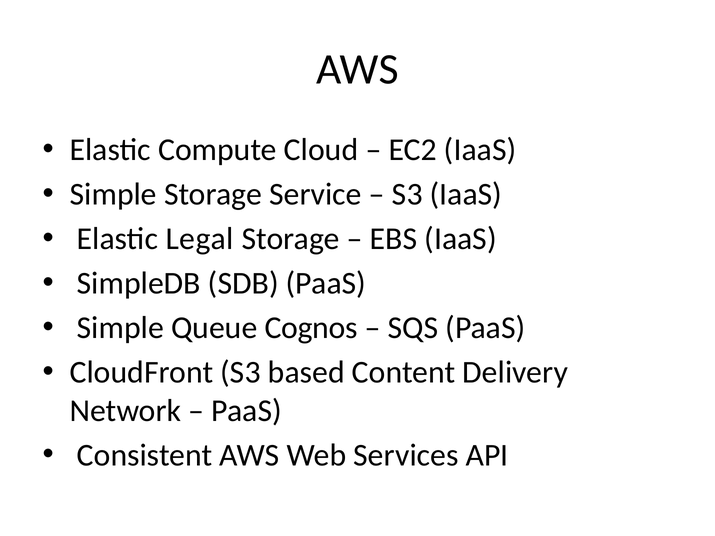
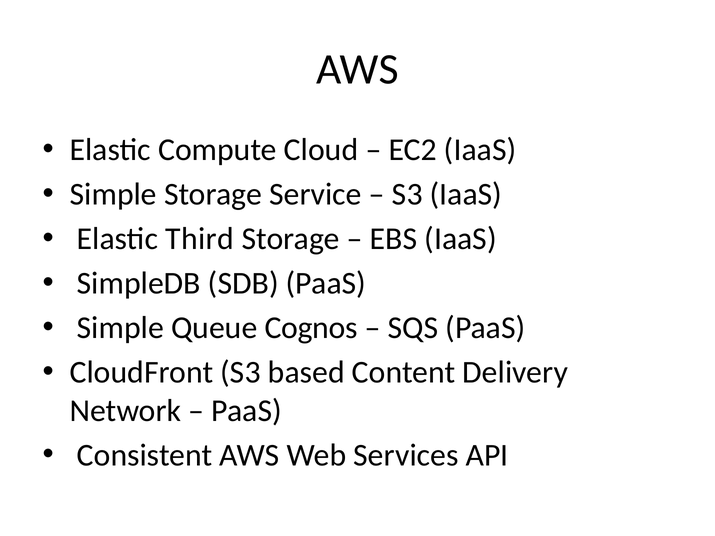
Legal: Legal -> Third (200, 239)
